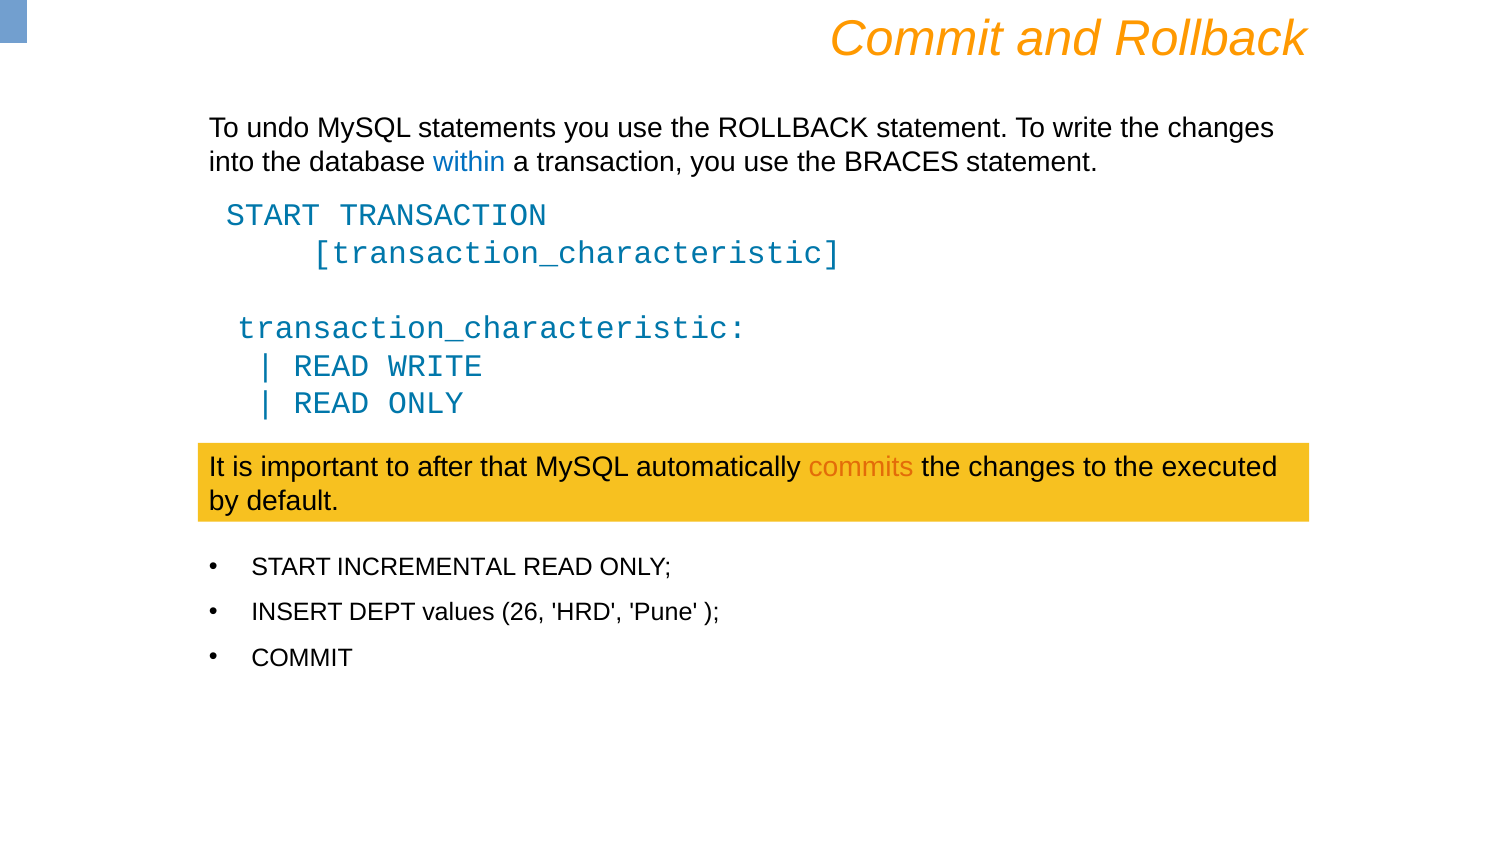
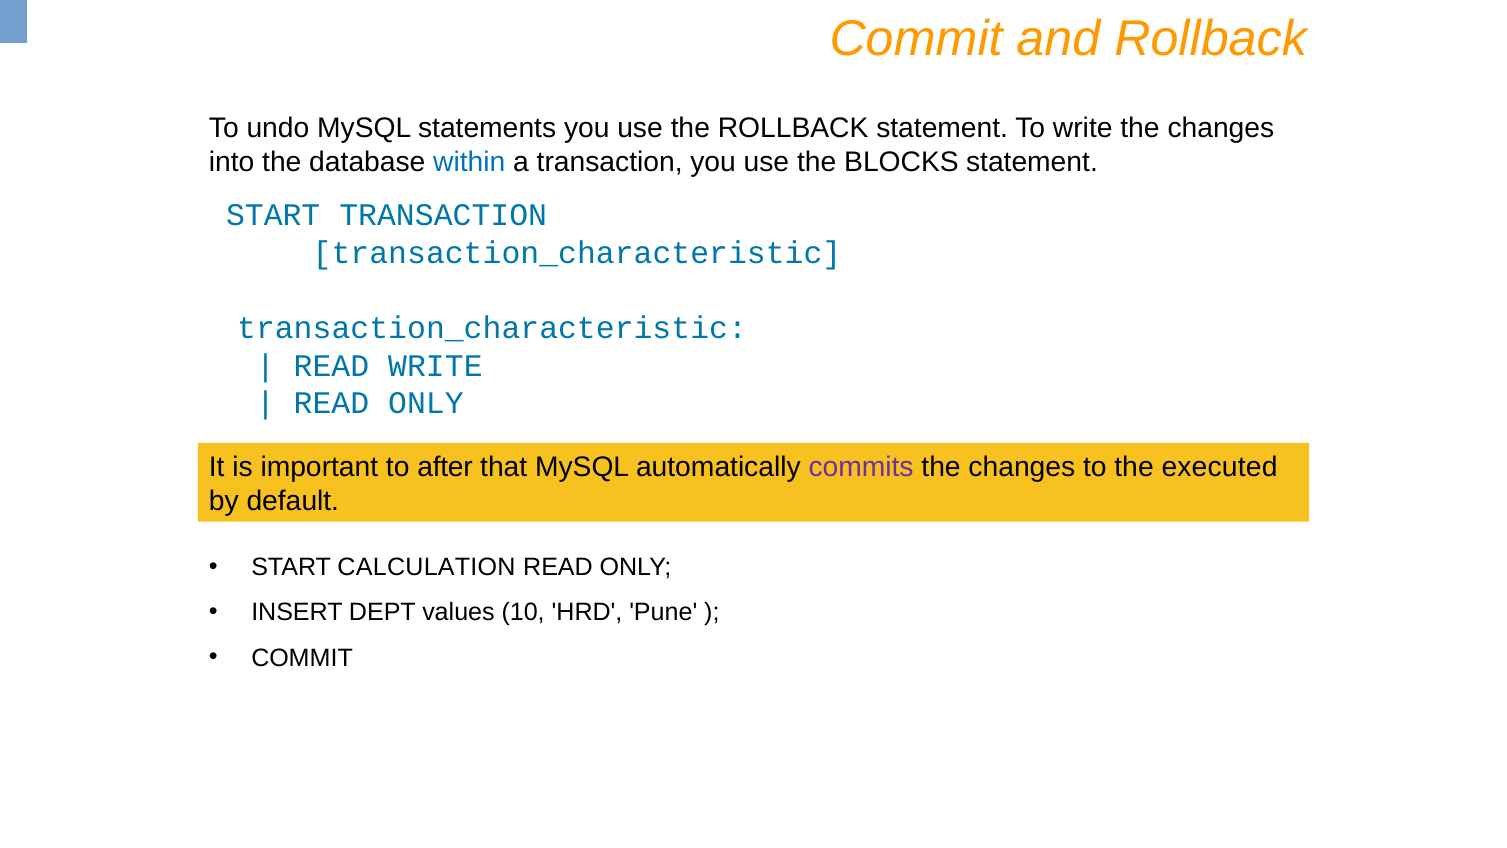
BRACES: BRACES -> BLOCKS (901, 162)
commits colour: orange -> purple (861, 467)
INCREMENTAL: INCREMENTAL -> CALCULATION (427, 567)
26: 26 -> 10 (523, 612)
